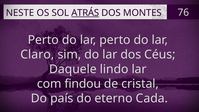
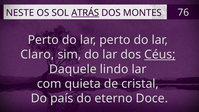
Céus underline: none -> present (160, 55)
findou: findou -> quieta (83, 84)
Cada: Cada -> Doce (152, 98)
